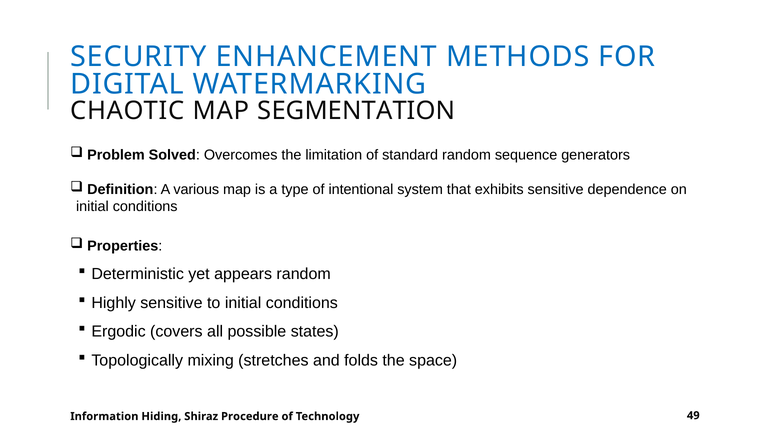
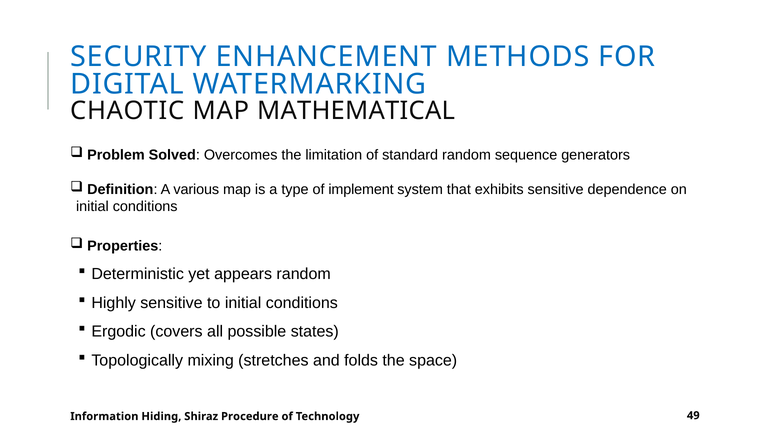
SEGMENTATION: SEGMENTATION -> MATHEMATICAL (356, 111)
intentional: intentional -> implement (361, 189)
